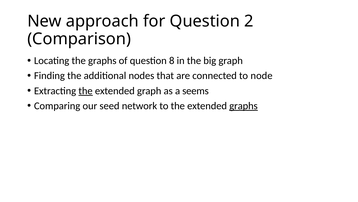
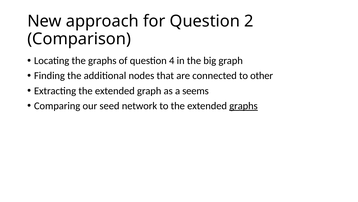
8: 8 -> 4 (172, 61)
node: node -> other (262, 76)
the underline: present -> none (86, 91)
